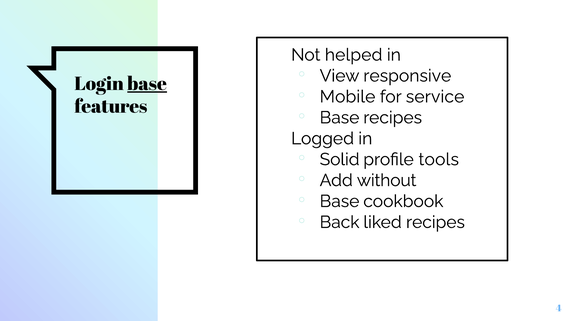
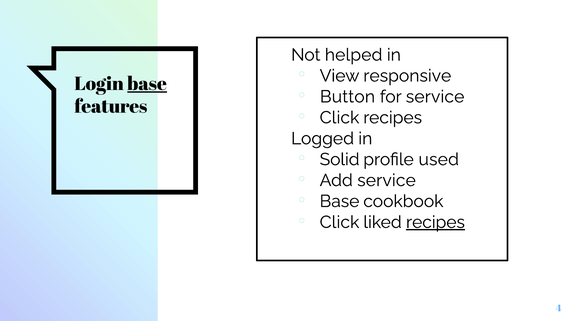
Mobile: Mobile -> Button (347, 97)
Base: Base -> Click (339, 118)
tools: tools -> used (439, 160)
Add without: without -> service (387, 180)
Back: Back -> Click (339, 222)
recipes underline: none -> present (435, 222)
